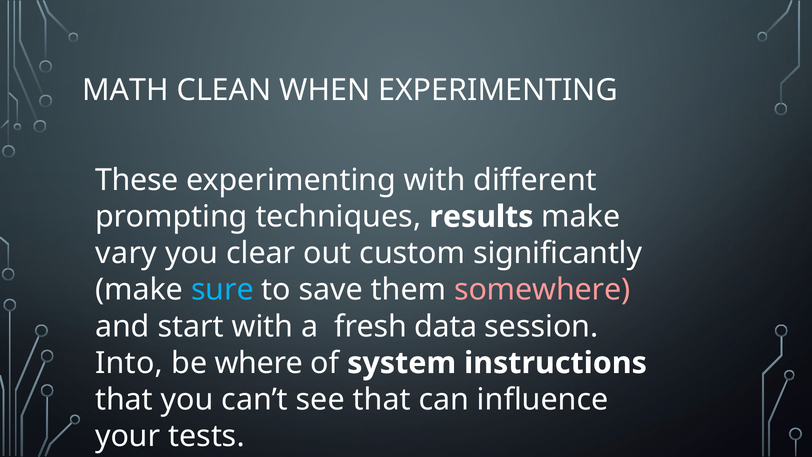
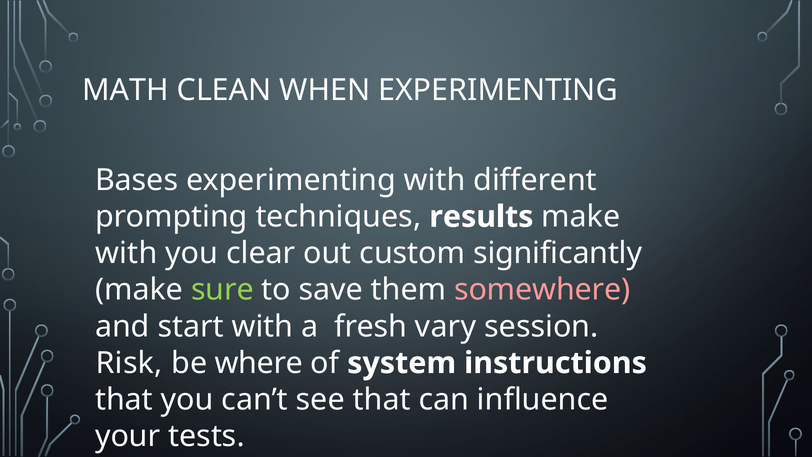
These: These -> Bases (137, 180)
vary: vary -> with (126, 253)
sure colour: light blue -> light green (222, 290)
data: data -> vary (446, 326)
Into: Into -> Risk (129, 363)
